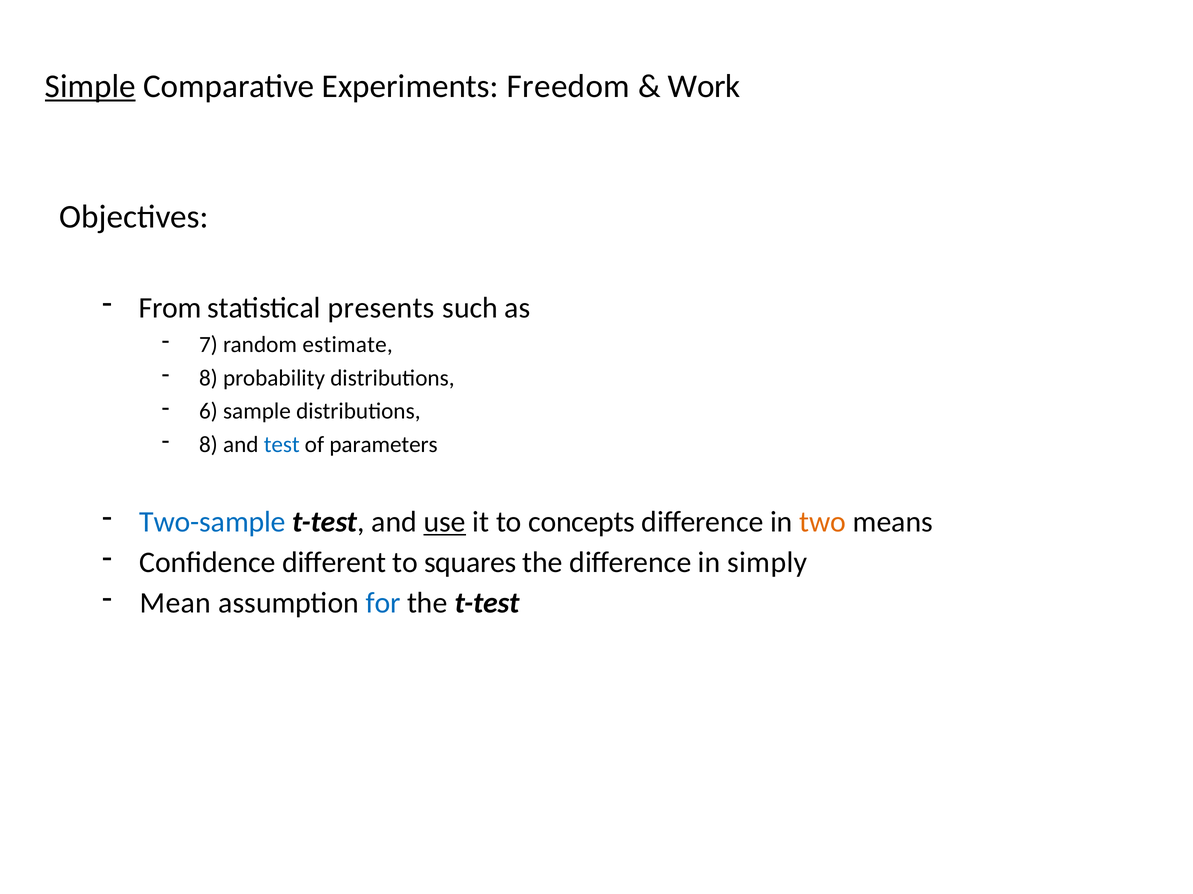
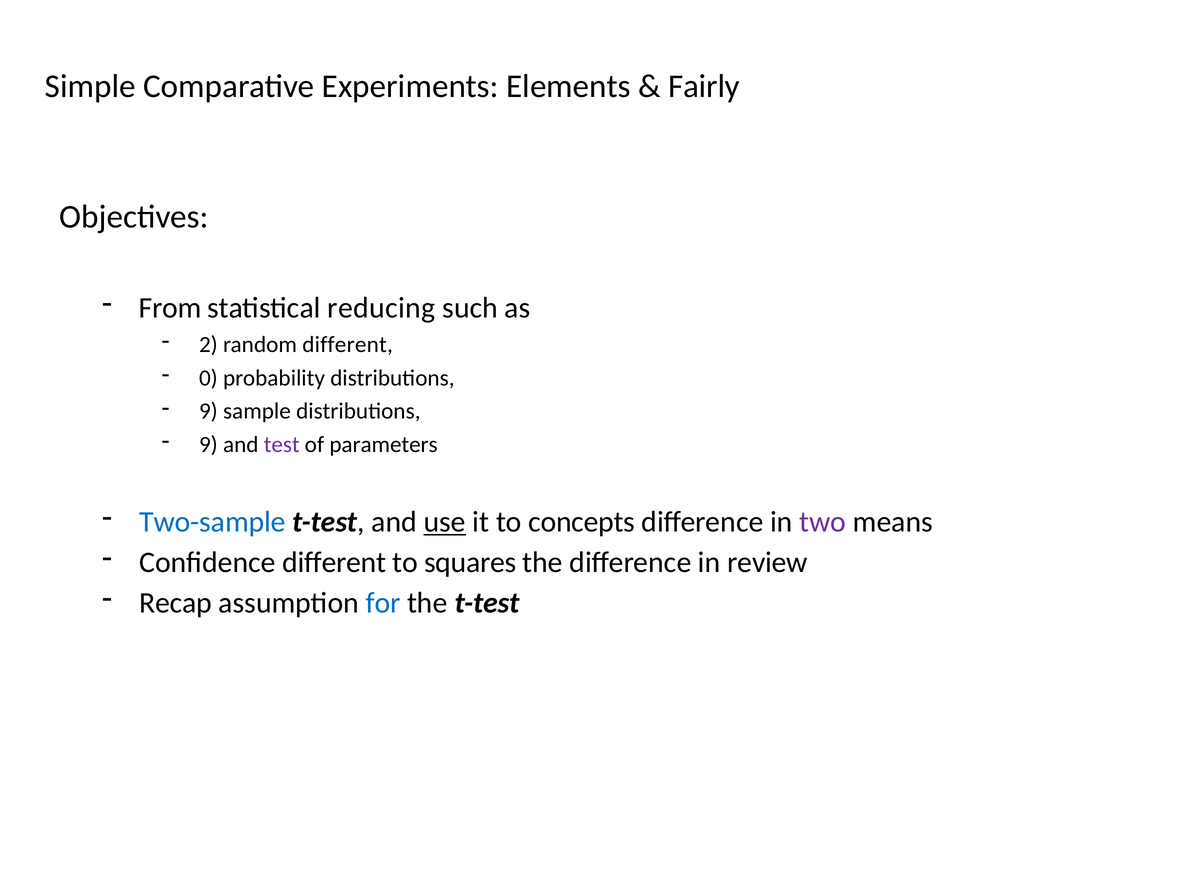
Simple underline: present -> none (90, 86)
Freedom: Freedom -> Elements (569, 86)
Work: Work -> Fairly (704, 86)
presents: presents -> reducing (381, 308)
7: 7 -> 2 (208, 345)
random estimate: estimate -> different (348, 345)
8: 8 -> 0 (208, 378)
6: 6 -> 9 (208, 412)
8: 8 -> 9 (208, 445)
test colour: blue -> purple (282, 445)
two colour: orange -> purple (823, 522)
simply: simply -> review (768, 563)
Mean: Mean -> Recap (176, 603)
